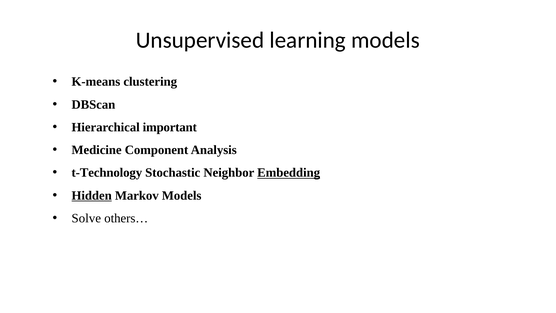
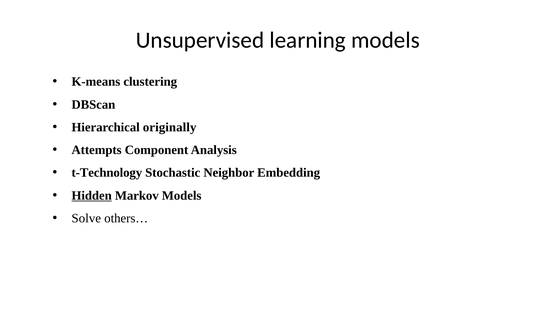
important: important -> originally (170, 127)
Medicine: Medicine -> Attempts (97, 150)
Embedding underline: present -> none (289, 173)
